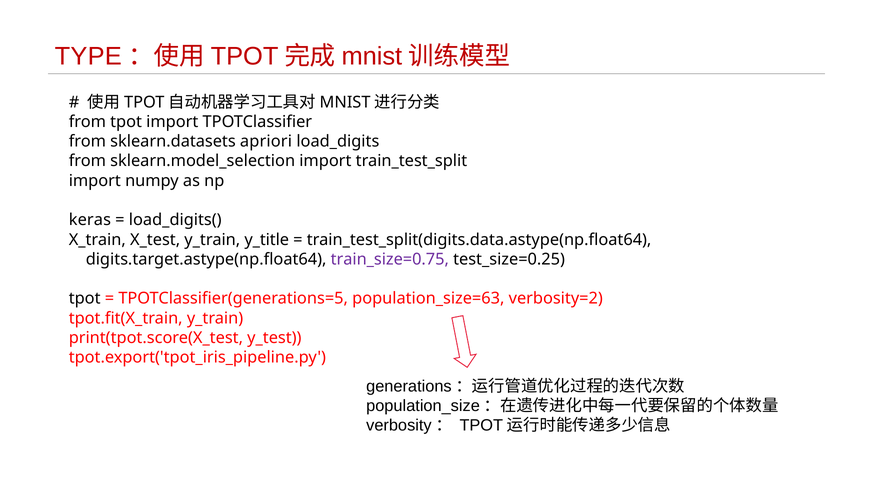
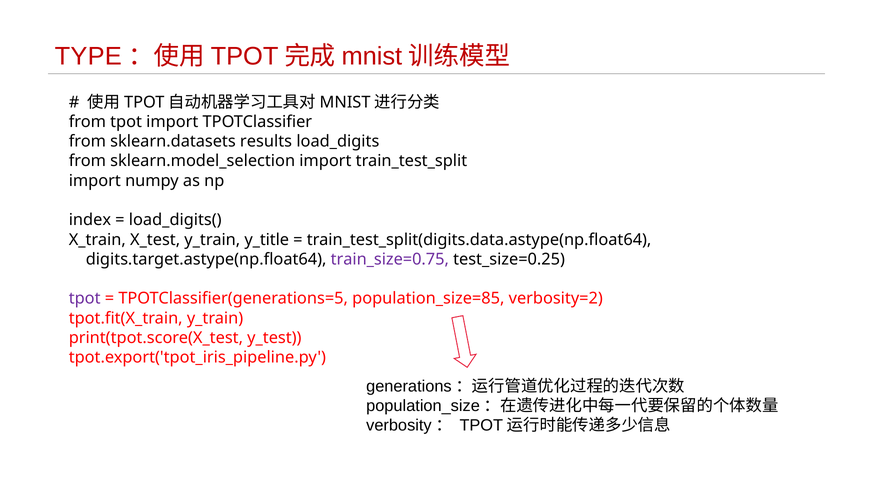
apriori: apriori -> results (266, 141)
keras: keras -> index (90, 220)
tpot colour: black -> purple (85, 299)
population_size=63: population_size=63 -> population_size=85 (428, 299)
